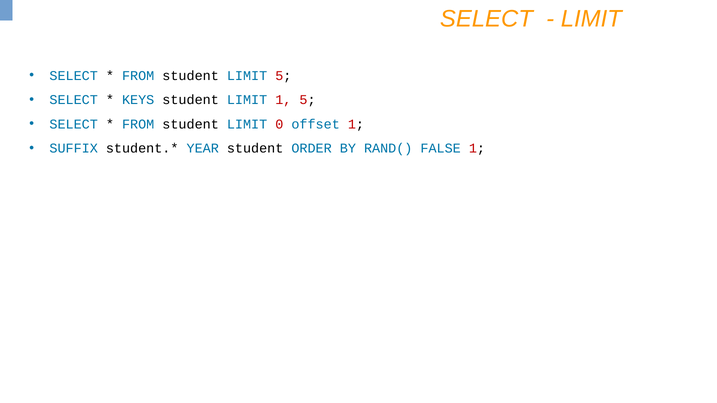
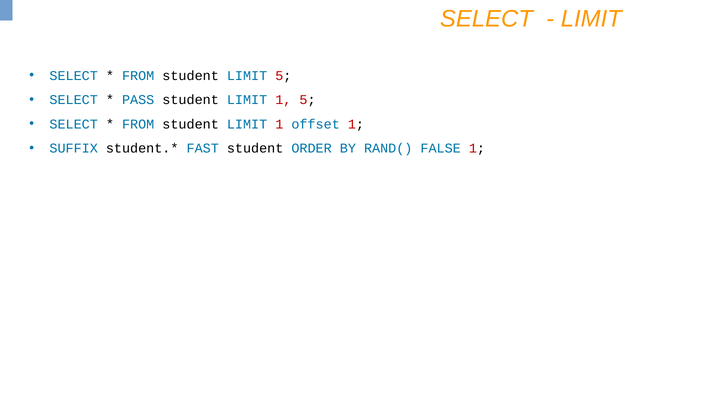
KEYS: KEYS -> PASS (138, 100)
FROM student LIMIT 0: 0 -> 1 (279, 124)
YEAR: YEAR -> FAST (203, 148)
